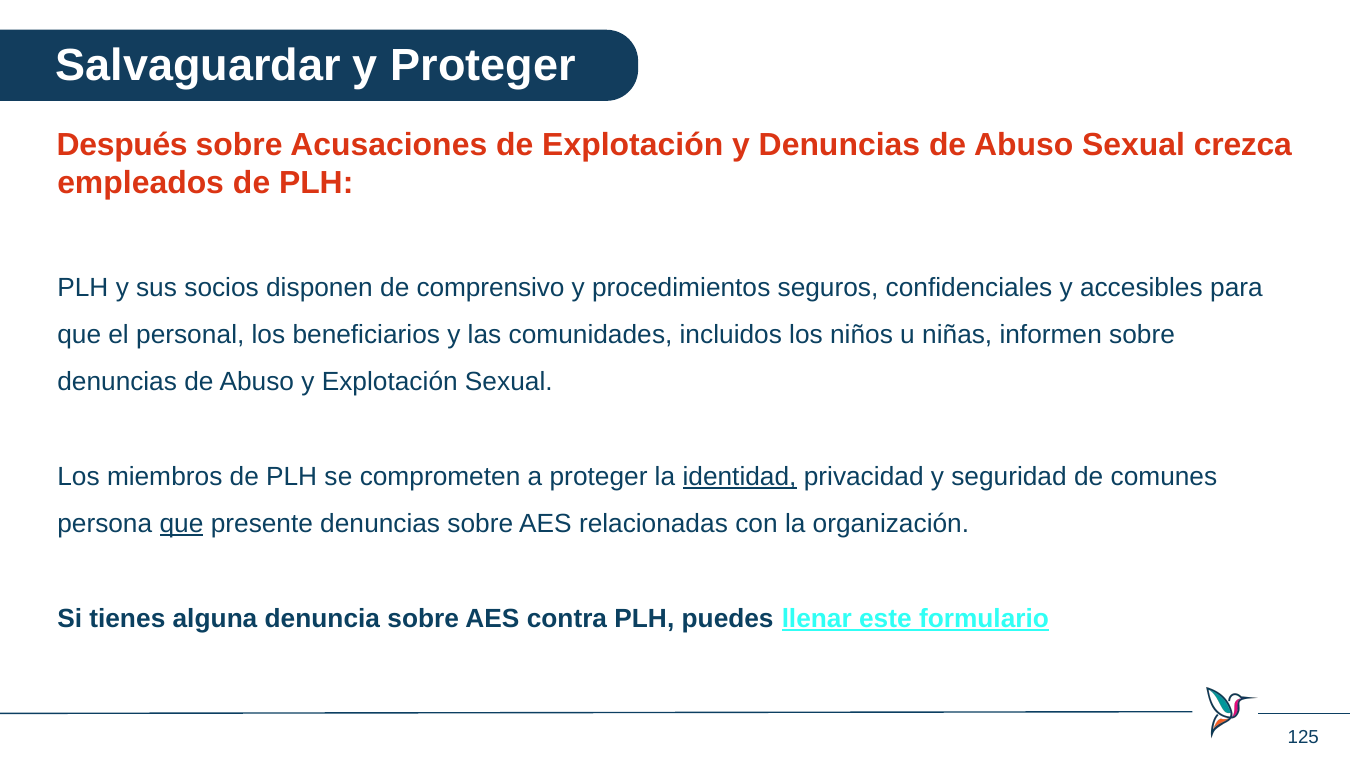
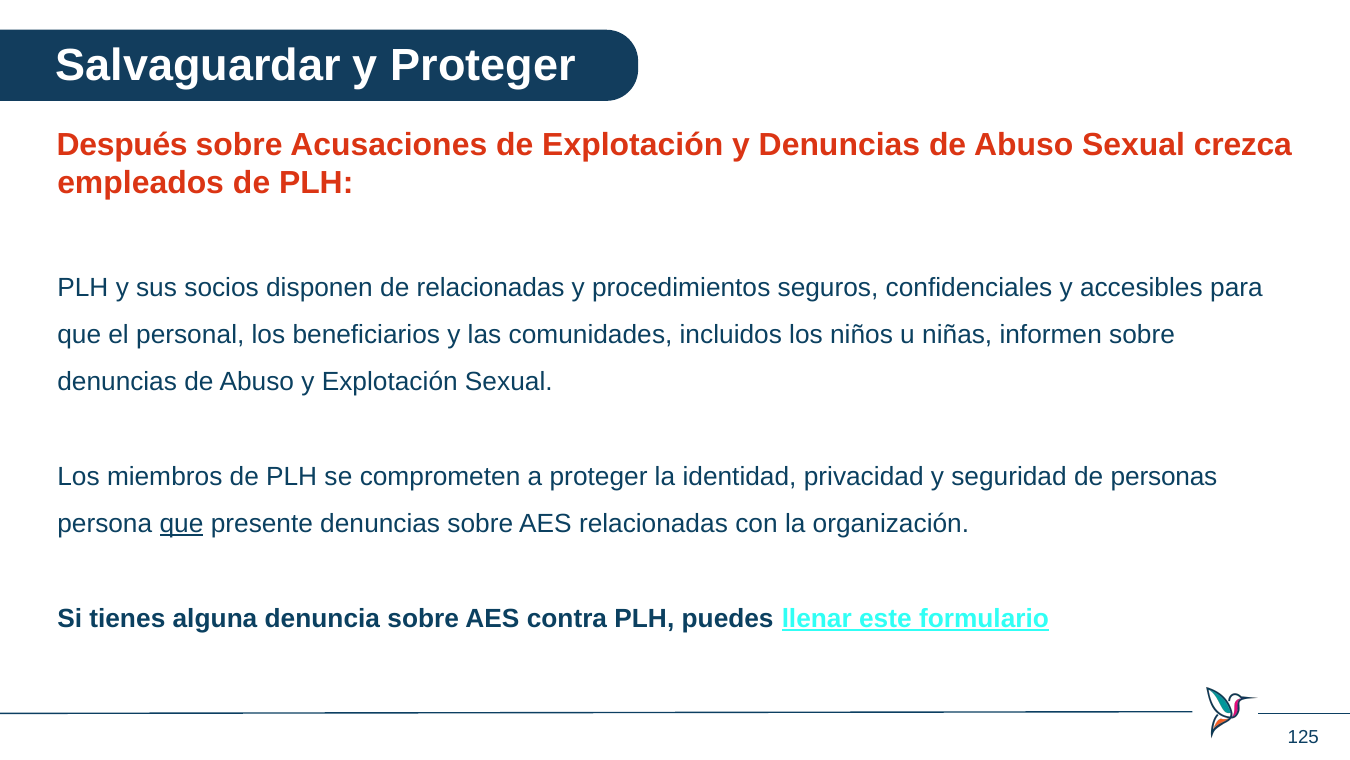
de comprensivo: comprensivo -> relacionadas (491, 287)
identidad underline: present -> none (740, 476)
comunes: comunes -> personas (1164, 476)
